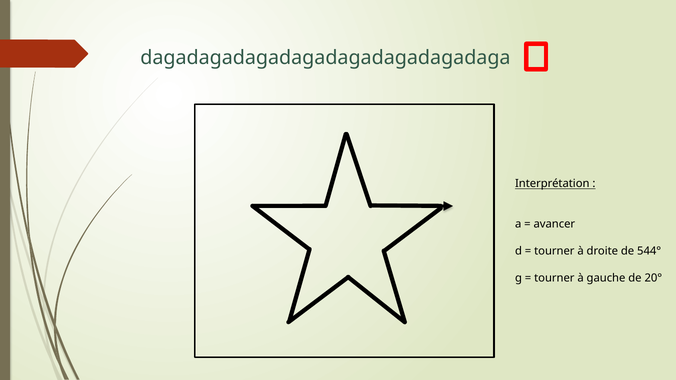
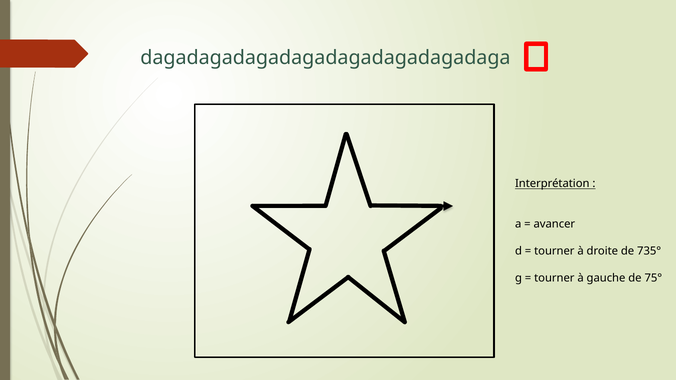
544°: 544° -> 735° (649, 251)
20°: 20° -> 75° (653, 278)
